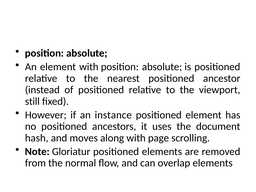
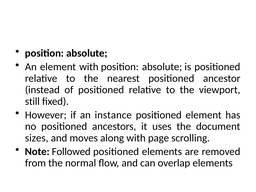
hash: hash -> sizes (37, 138)
Gloriatur: Gloriatur -> Followed (71, 152)
